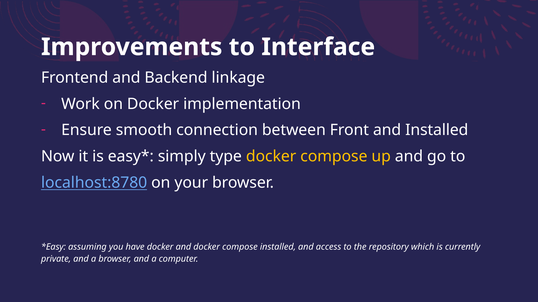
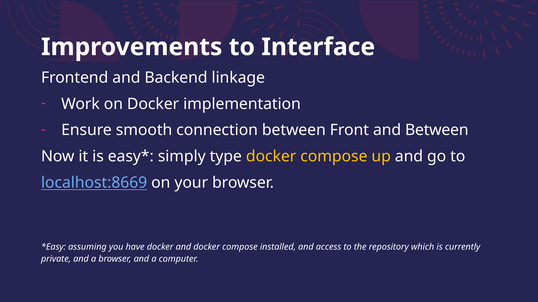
and Installed: Installed -> Between (437, 130)
localhost:8780: localhost:8780 -> localhost:8669 (94, 183)
